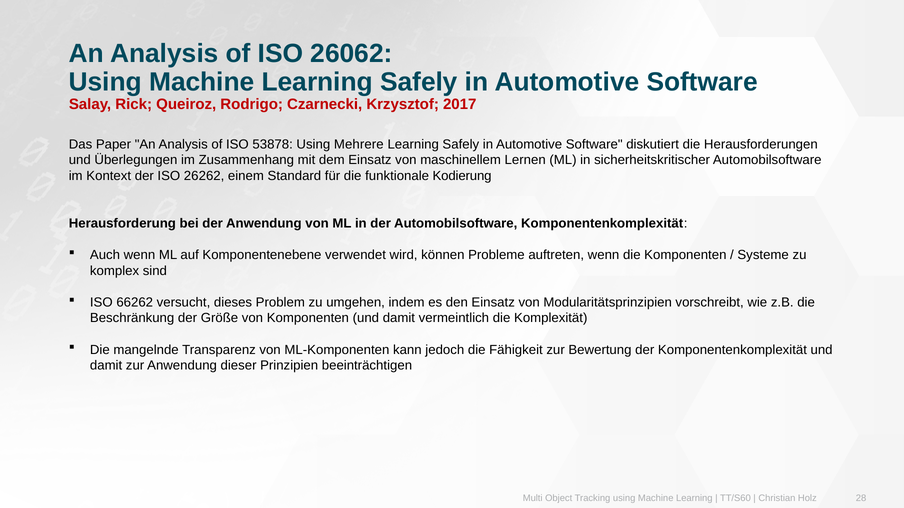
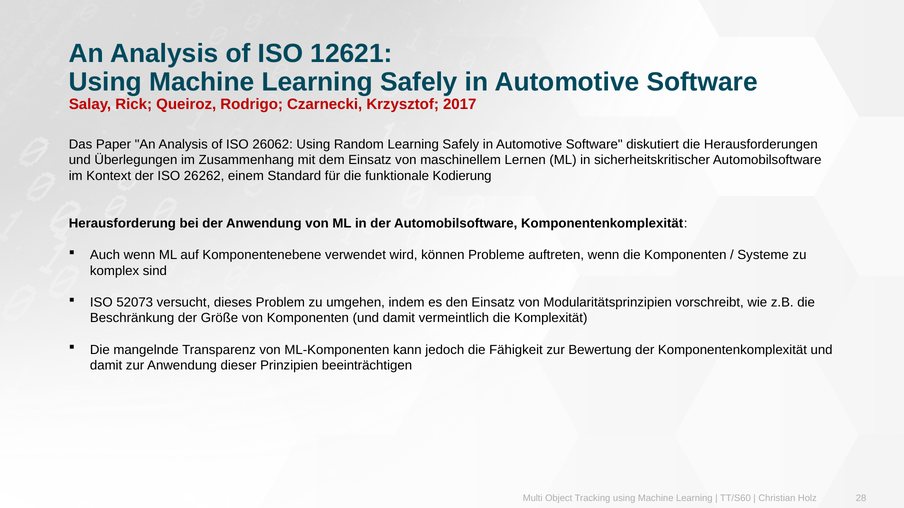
26062: 26062 -> 12621 (351, 54)
53878: 53878 -> 26062 (273, 144)
Mehrere: Mehrere -> Random (359, 144)
66262: 66262 -> 52073 (135, 303)
